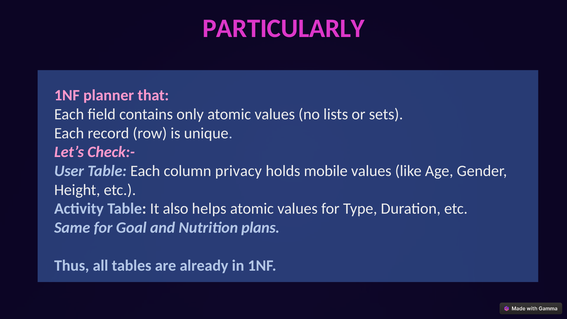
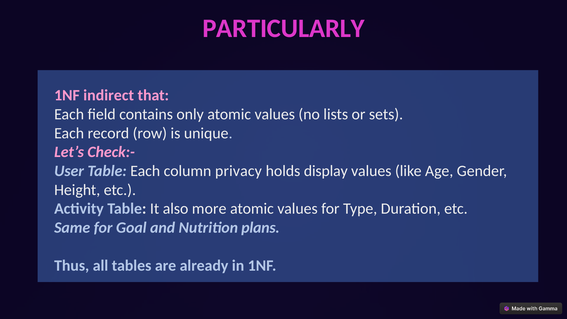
planner: planner -> indirect (109, 95)
mobile: mobile -> display (326, 171)
helps: helps -> more (209, 209)
